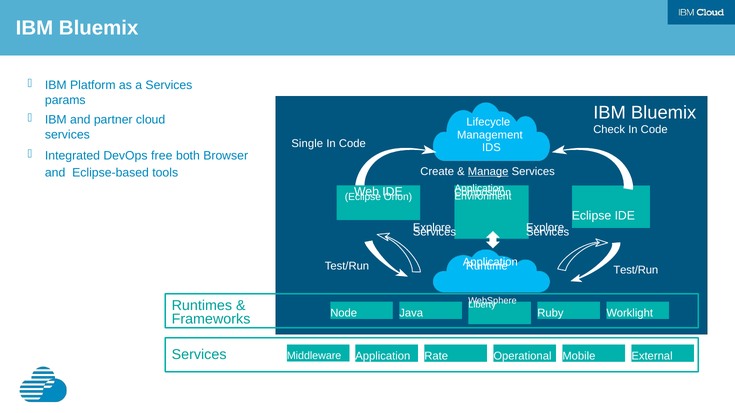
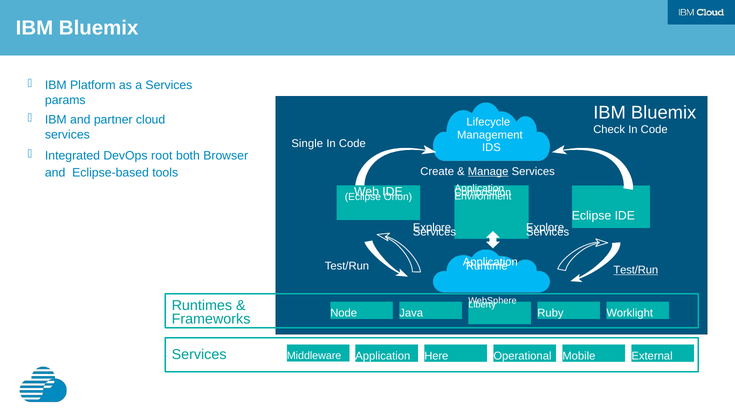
free: free -> root (162, 156)
Test/Run underline: none -> present (636, 270)
Rate: Rate -> Here (436, 356)
